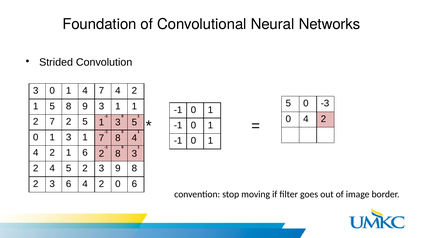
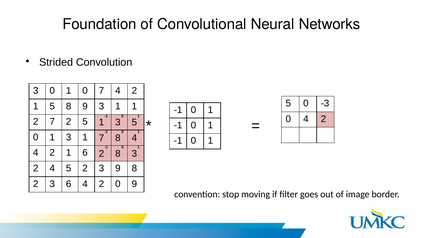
0 1 4: 4 -> 0 (85, 91)
0 6: 6 -> 9 (134, 184)
